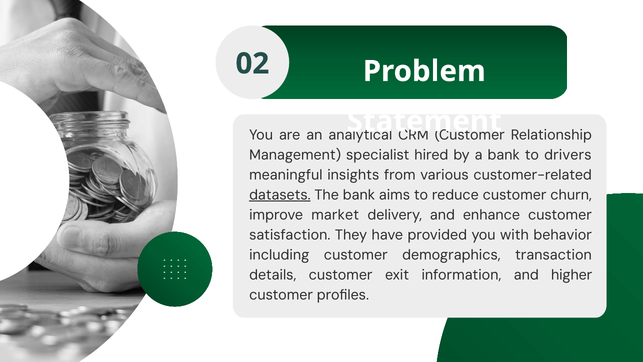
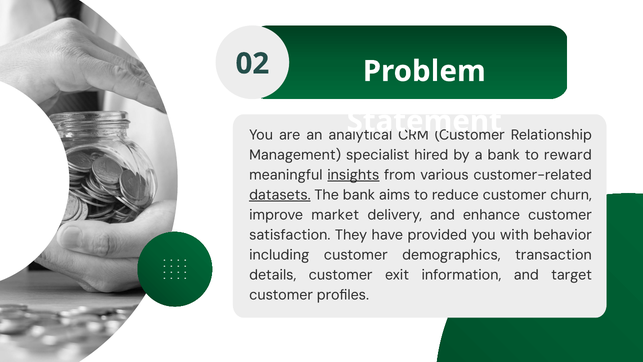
drivers: drivers -> reward (568, 155)
insights underline: none -> present (353, 175)
higher: higher -> target (572, 275)
